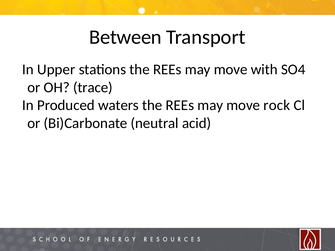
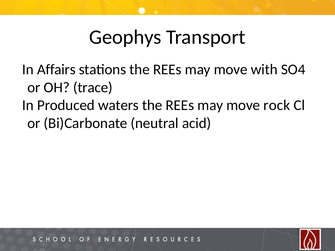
Between: Between -> Geophys (125, 37)
Upper: Upper -> Affairs (56, 70)
